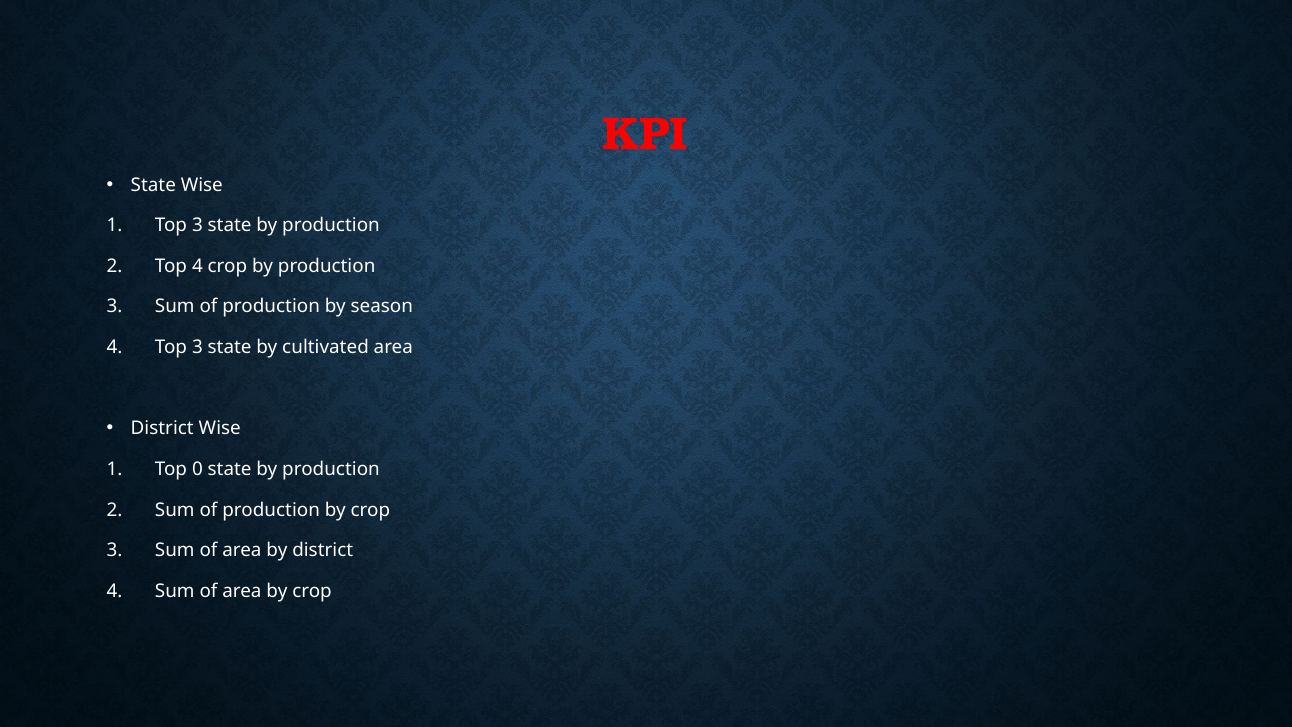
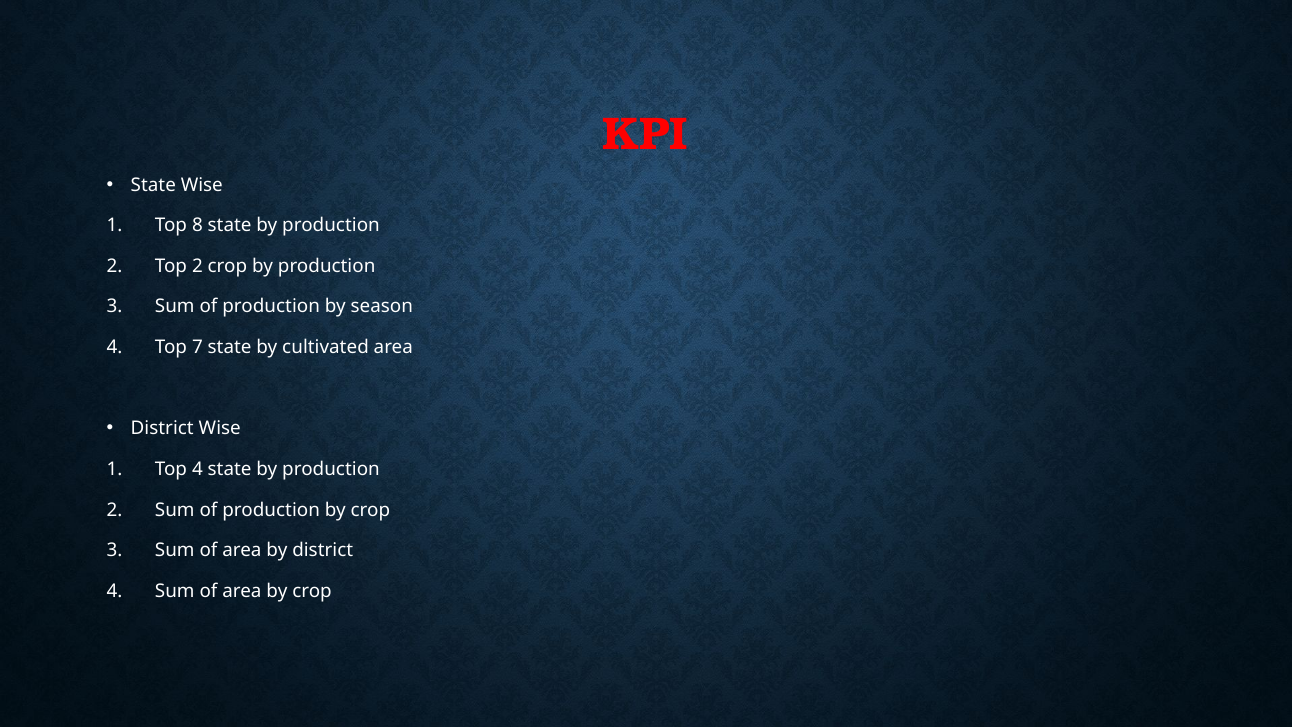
3: 3 -> 8 (197, 225)
Top 4: 4 -> 2 (197, 266)
3: 3 -> 7 (197, 347)
Top 0: 0 -> 4 (197, 469)
